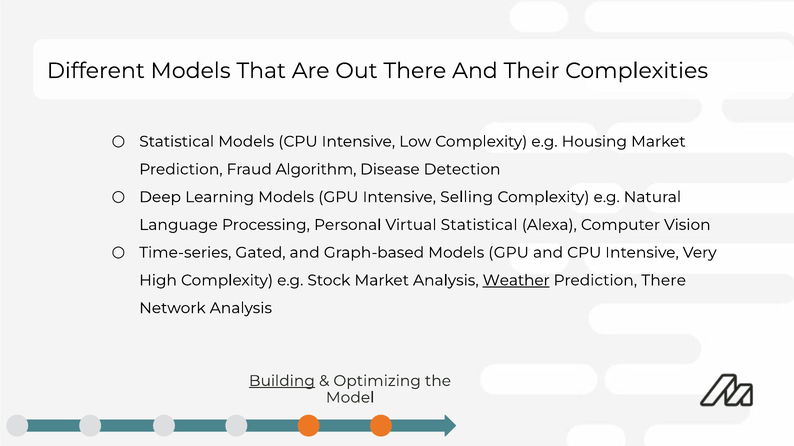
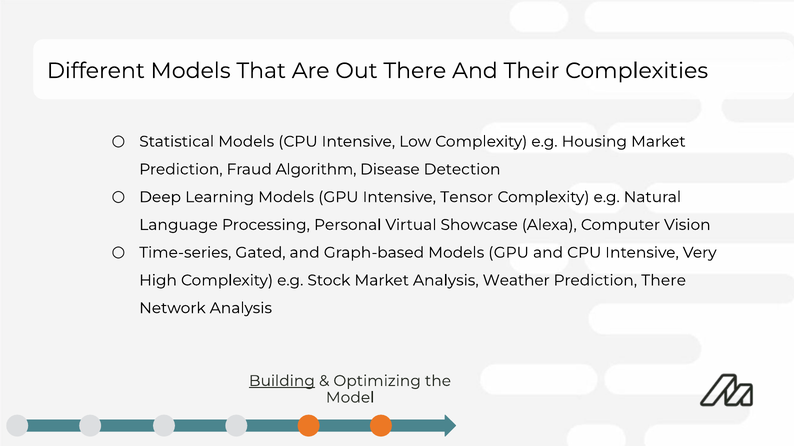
Selling: Selling -> Tensor (467, 197)
Virtual Statistical: Statistical -> Showcase (479, 225)
Weather underline: present -> none (516, 281)
